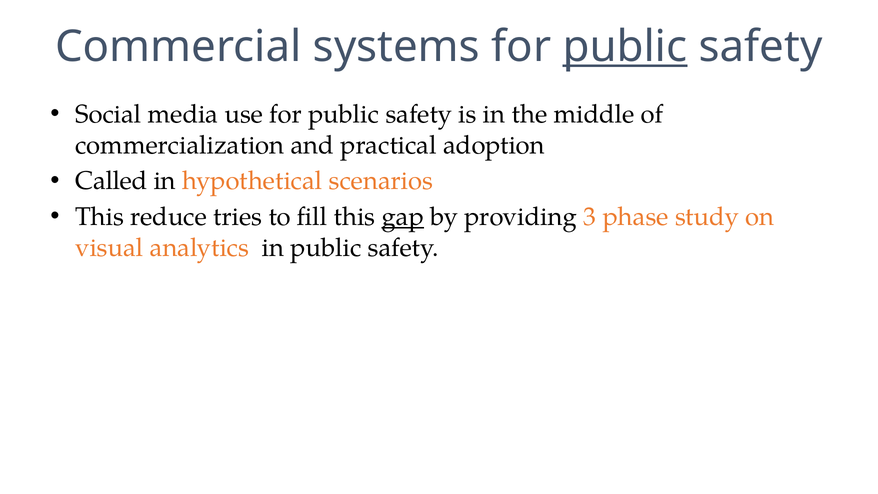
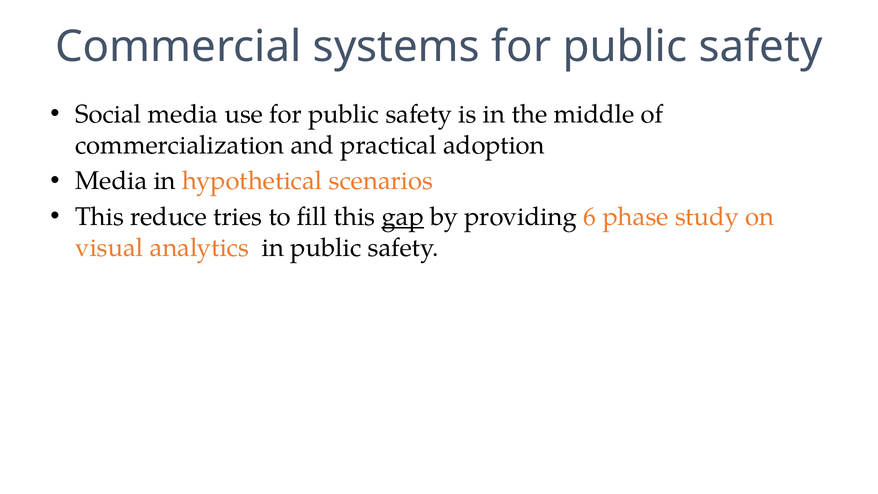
public underline: present -> none (625, 47)
Called: Called -> Media (111, 181)
3: 3 -> 6 (590, 217)
